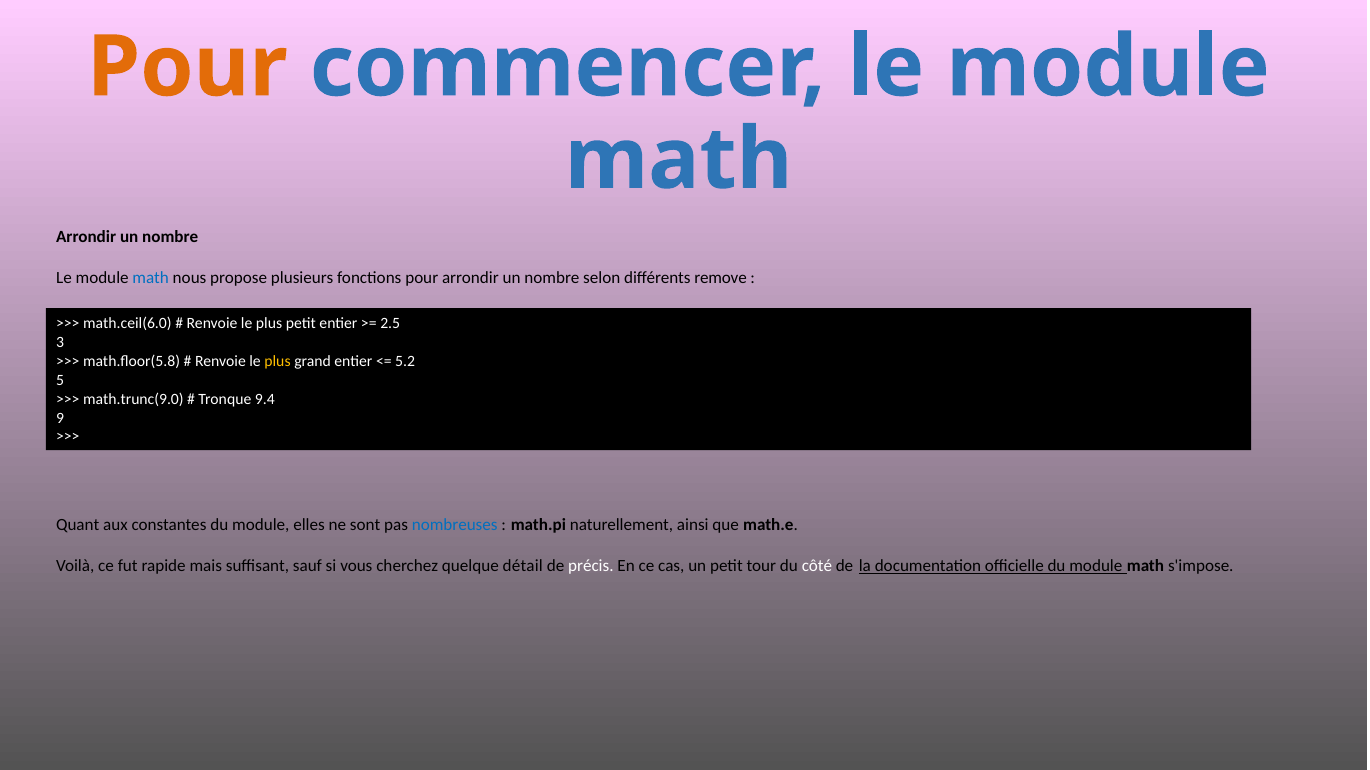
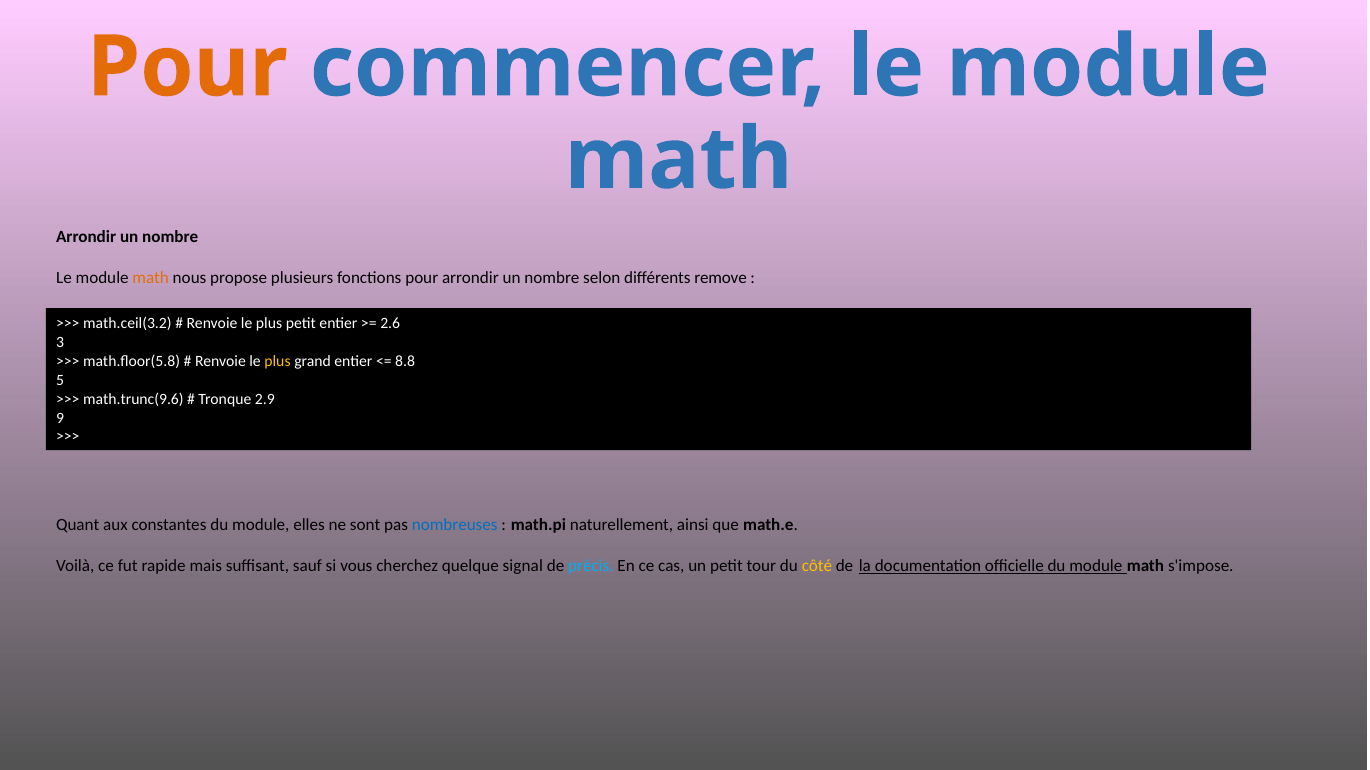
math colour: blue -> orange (151, 278)
math.ceil(6.0: math.ceil(6.0 -> math.ceil(3.2 (127, 324)
2.5: 2.5 -> 2.6 (390, 324)
5.2: 5.2 -> 8.8 (405, 362)
math.trunc(9.0: math.trunc(9.0 -> math.trunc(9.6 (133, 399)
9.4: 9.4 -> 2.9 (265, 399)
détail: détail -> signal (523, 567)
précis colour: white -> light blue (591, 567)
côté colour: white -> yellow (817, 567)
